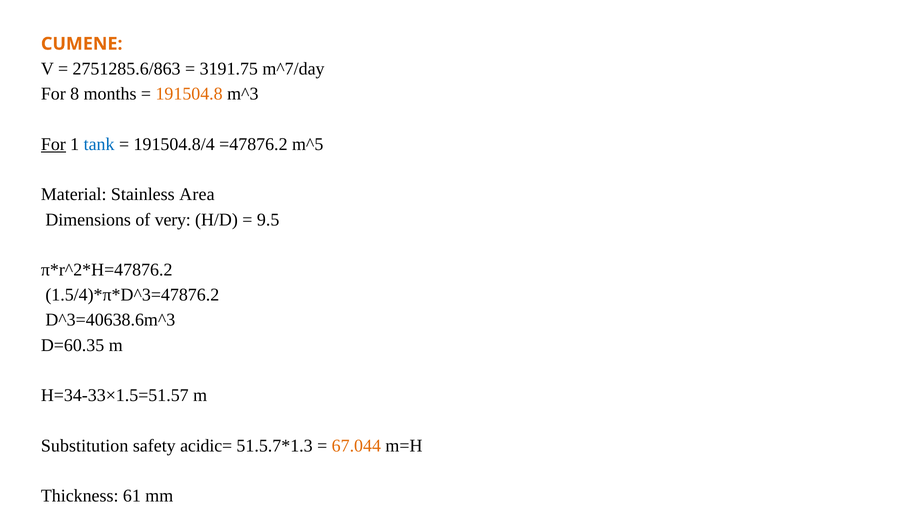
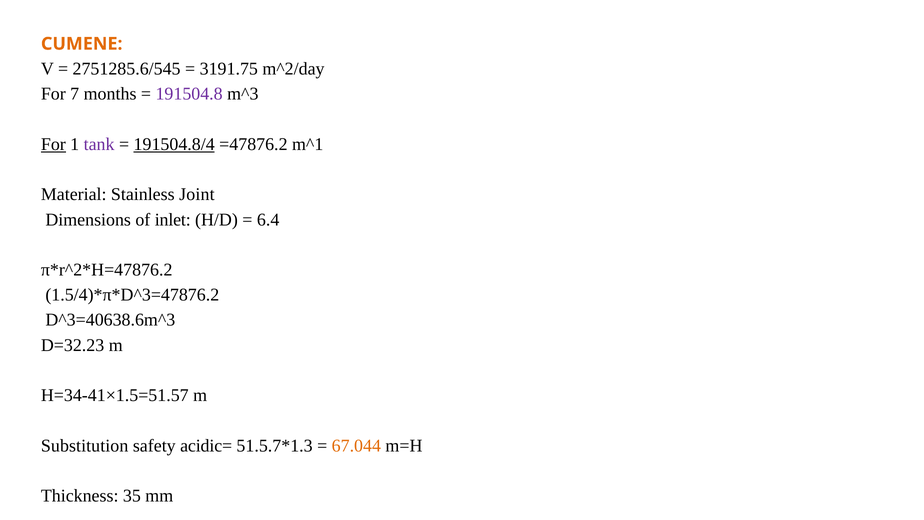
2751285.6/863: 2751285.6/863 -> 2751285.6/545 (127, 69)
m^7/day: m^7/day -> m^2/day (293, 69)
8: 8 -> 7 (75, 94)
191504.8 colour: orange -> purple (189, 94)
tank colour: blue -> purple (99, 144)
191504.8/4 underline: none -> present (174, 144)
m^5: m^5 -> m^1 (308, 144)
Area: Area -> Joint (197, 194)
very: very -> inlet (173, 219)
9.5: 9.5 -> 6.4 (268, 219)
D=60.35: D=60.35 -> D=32.23 (73, 345)
H=34-33×1.5=51.57: H=34-33×1.5=51.57 -> H=34-41×1.5=51.57 (115, 395)
61: 61 -> 35 (132, 496)
